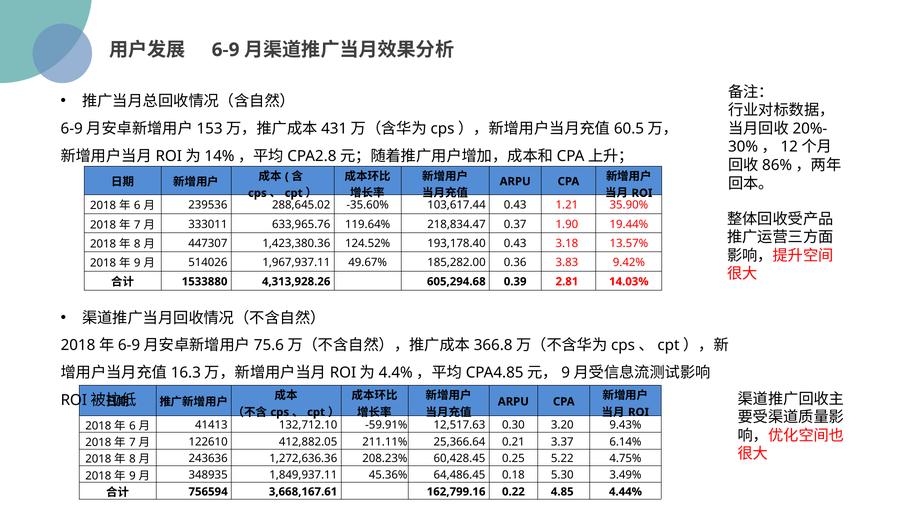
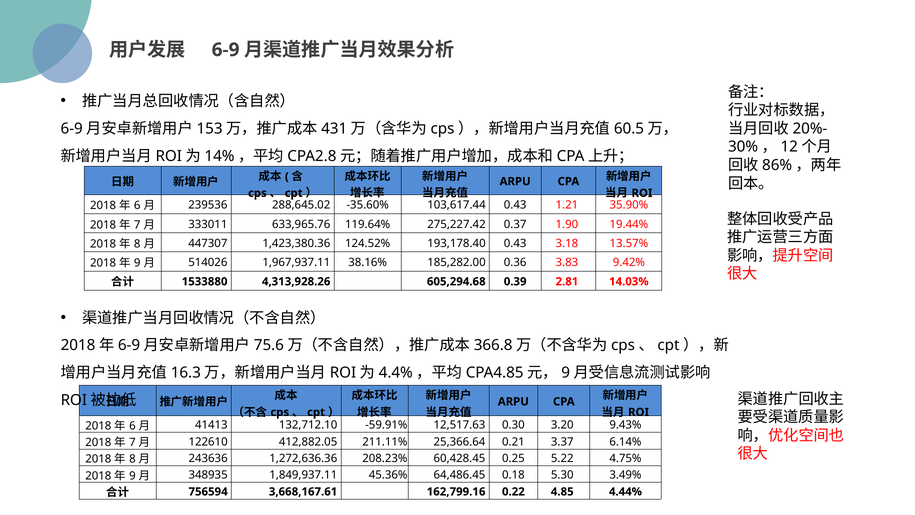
218,834.47: 218,834.47 -> 275,227.42 (456, 224)
49.67%: 49.67% -> 38.16% (368, 262)
